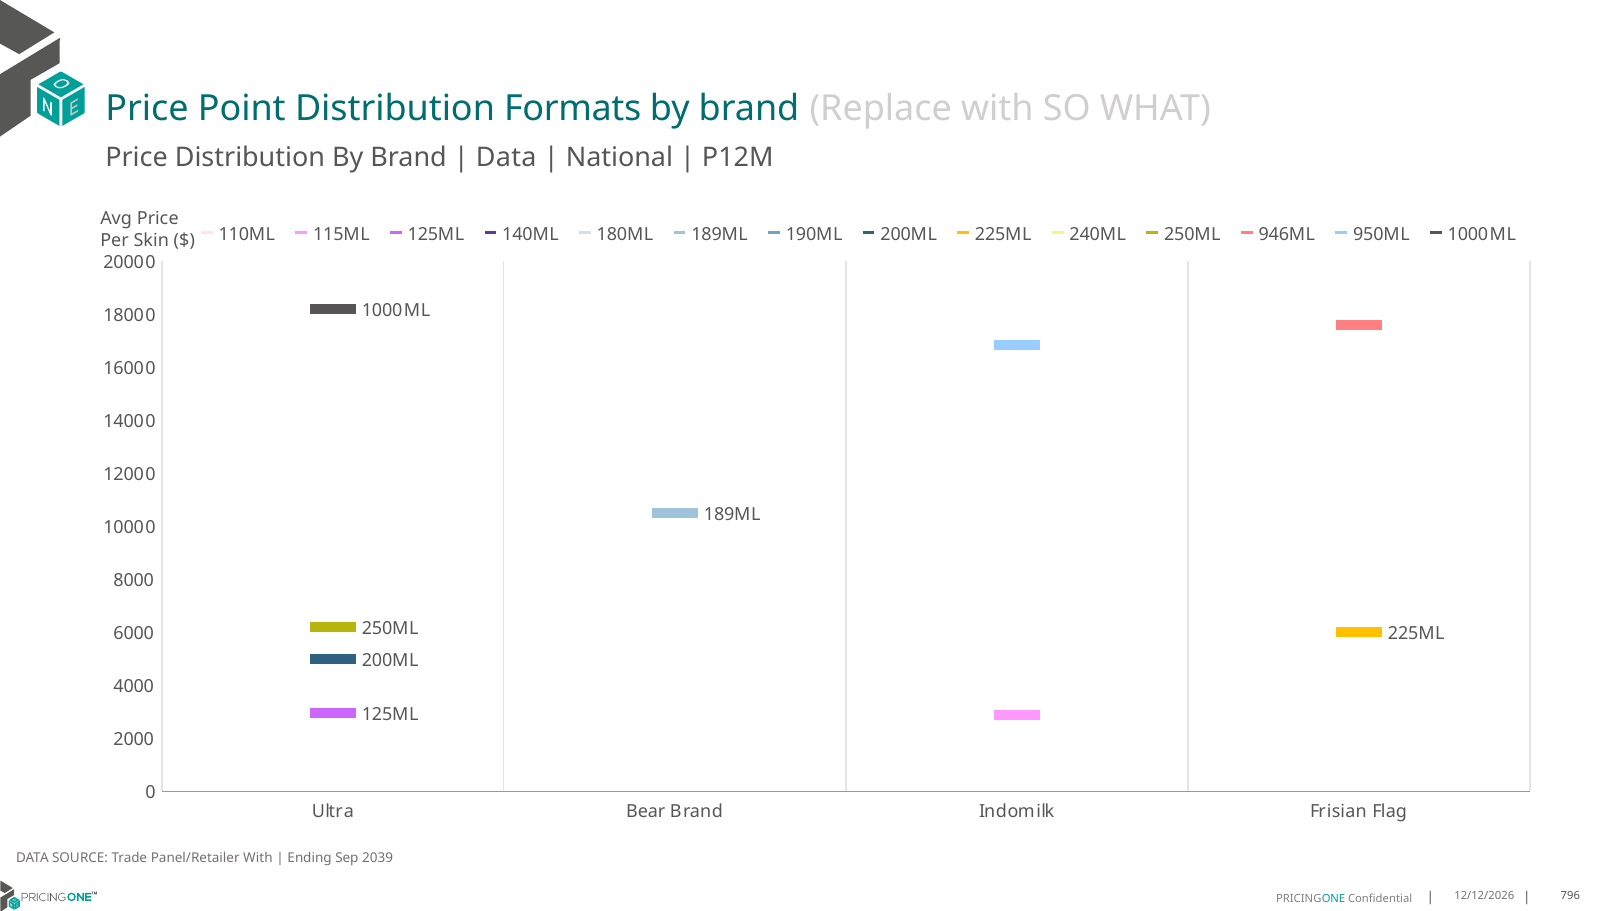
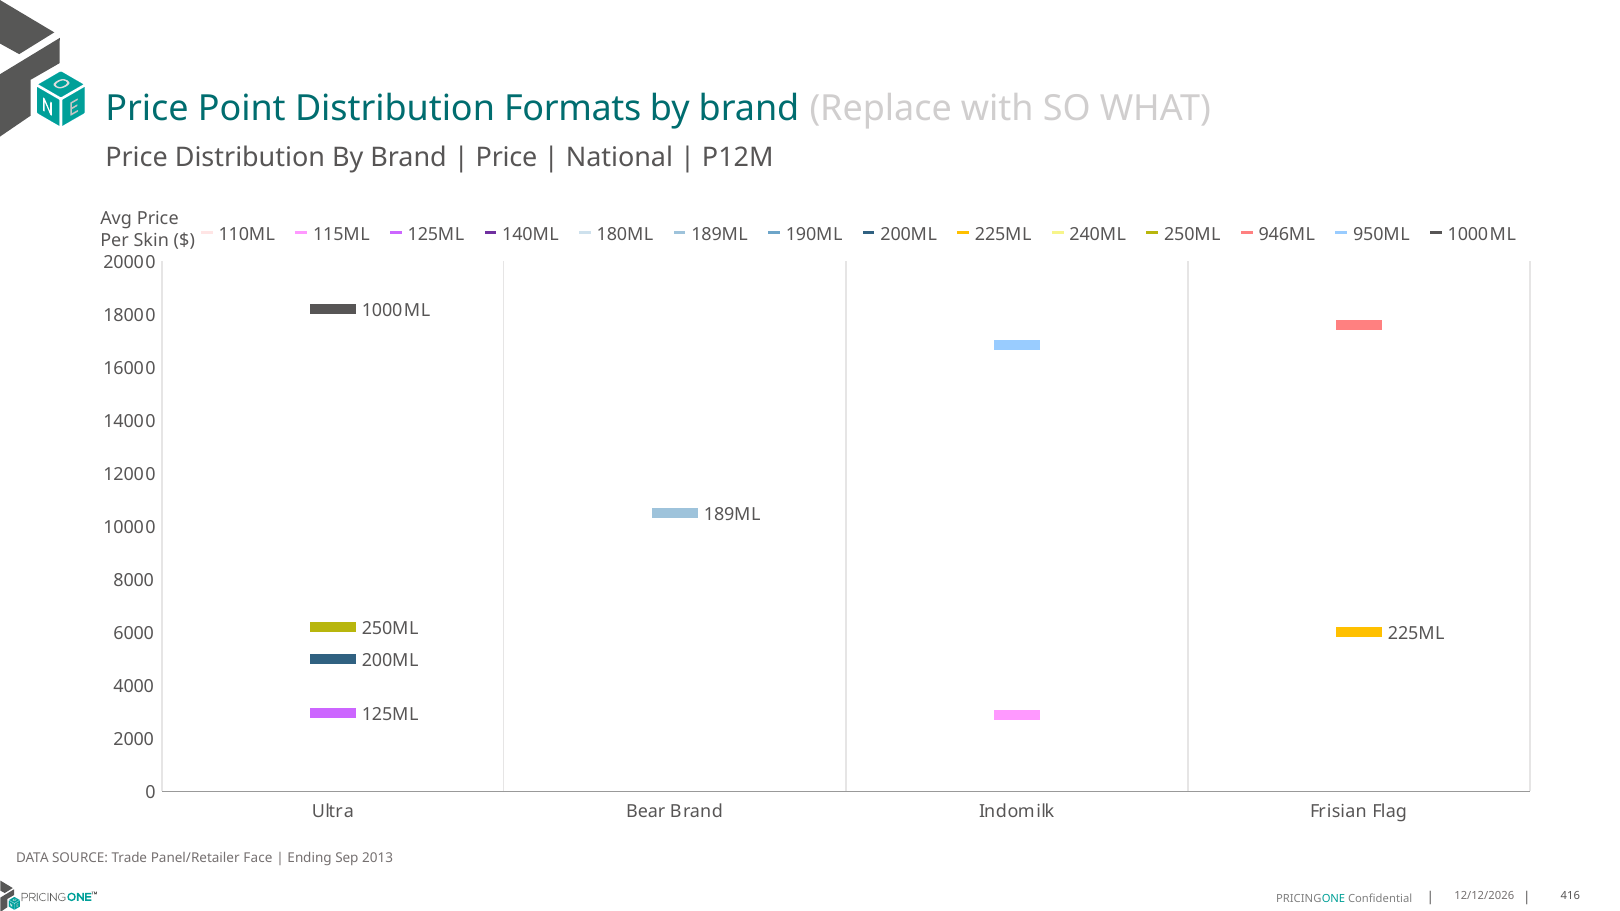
Data: Data -> Price (506, 158)
Panel/Retailer With: With -> Face (258, 858)
2039: 2039 -> 2013 (378, 858)
796: 796 -> 416 (1570, 896)
